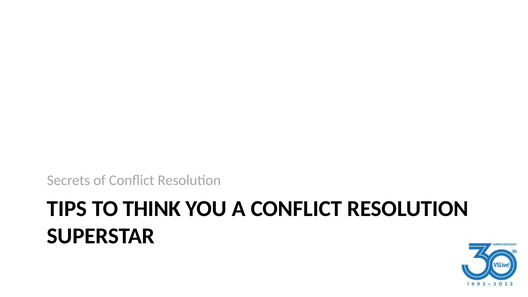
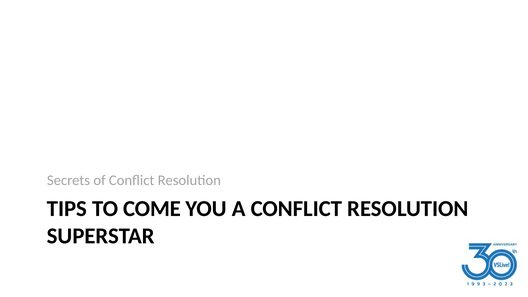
THINK: THINK -> COME (152, 209)
